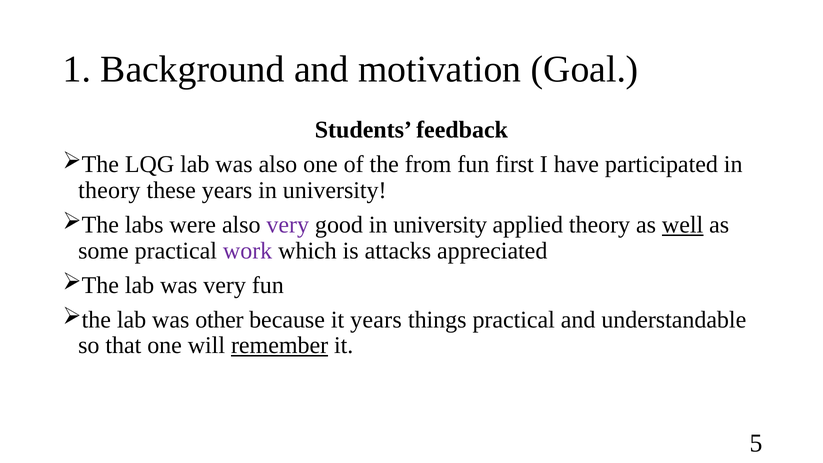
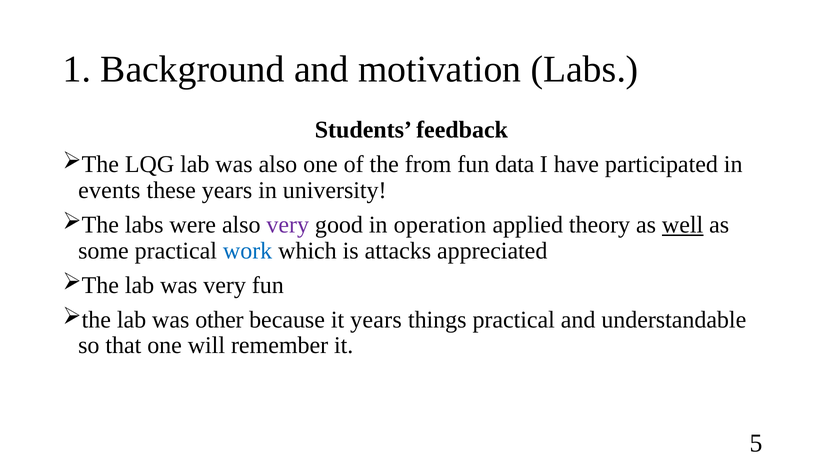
motivation Goal: Goal -> Labs (585, 69)
first: first -> data (515, 164)
theory: theory -> events (109, 190)
good in university: university -> operation (440, 225)
work colour: purple -> blue (248, 251)
remember underline: present -> none (280, 345)
